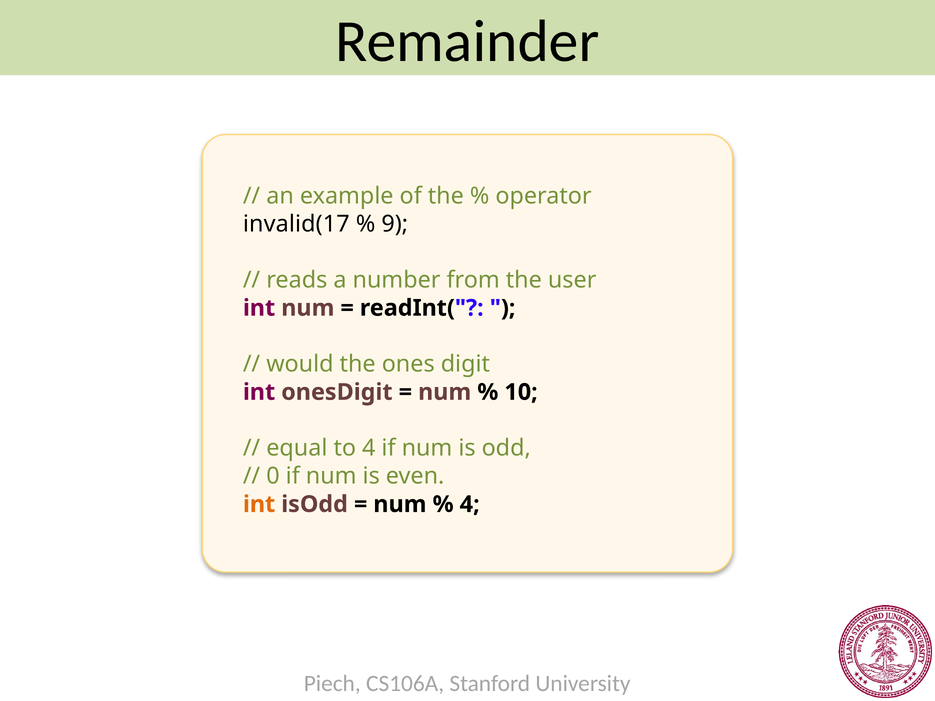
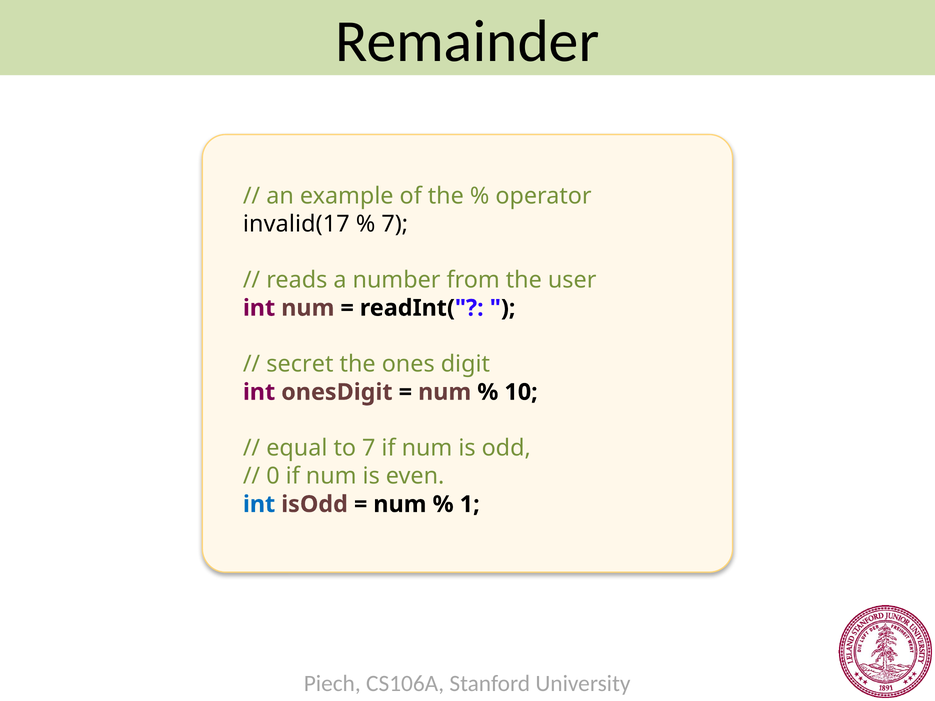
9: 9 -> 7 (395, 224)
would: would -> secret (300, 364)
to 4: 4 -> 7 (369, 448)
int colour: orange -> blue (259, 504)
4: 4 -> 1 (470, 504)
